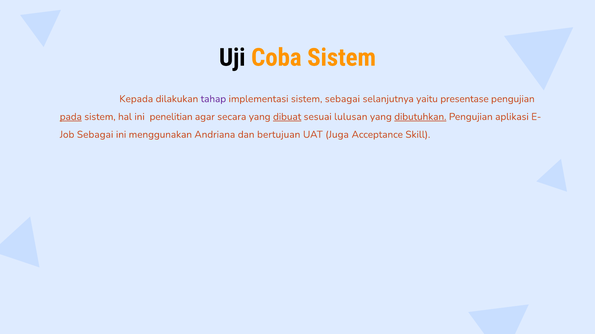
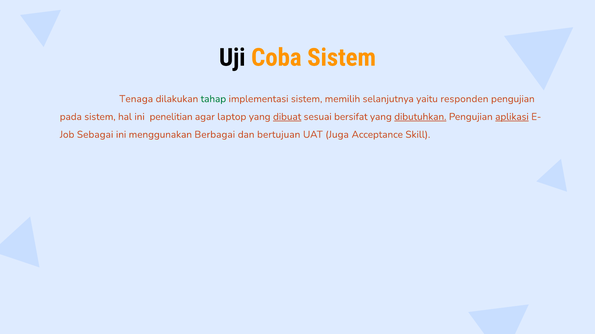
Kepada: Kepada -> Tenaga (136, 99)
tahap colour: purple -> green (213, 99)
sistem sebagai: sebagai -> memilih (342, 99)
presentase: presentase -> responden (464, 99)
pada underline: present -> none (71, 117)
secara: secara -> laptop (232, 117)
lulusan: lulusan -> bersifat (351, 117)
aplikasi underline: none -> present (512, 117)
Andriana: Andriana -> Berbagai (215, 135)
